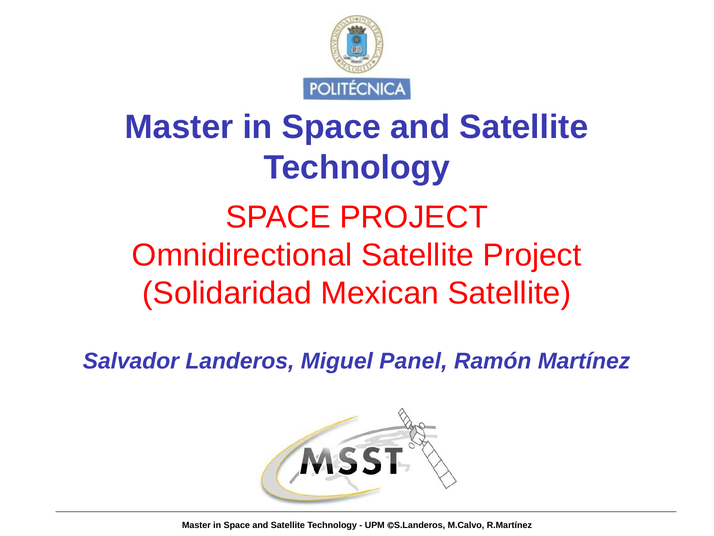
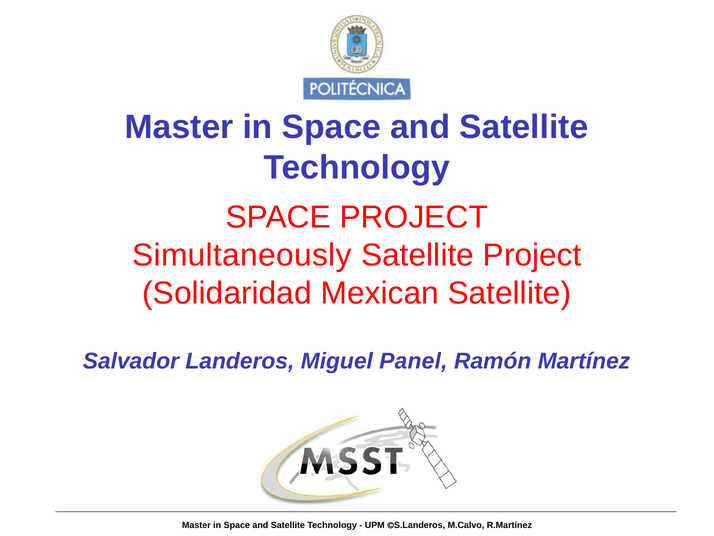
Omnidirectional: Omnidirectional -> Simultaneously (242, 255)
